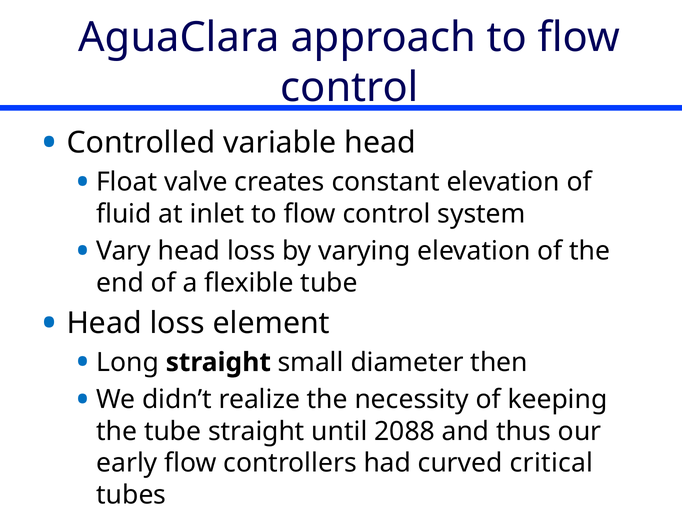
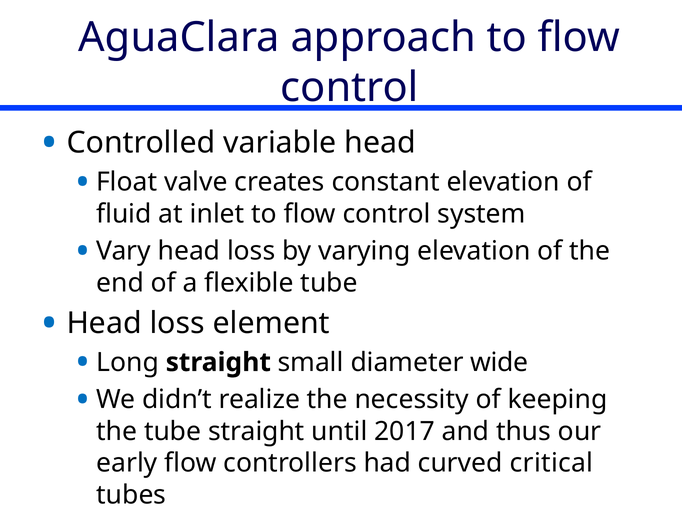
then: then -> wide (499, 363)
2088: 2088 -> 2017 (405, 432)
